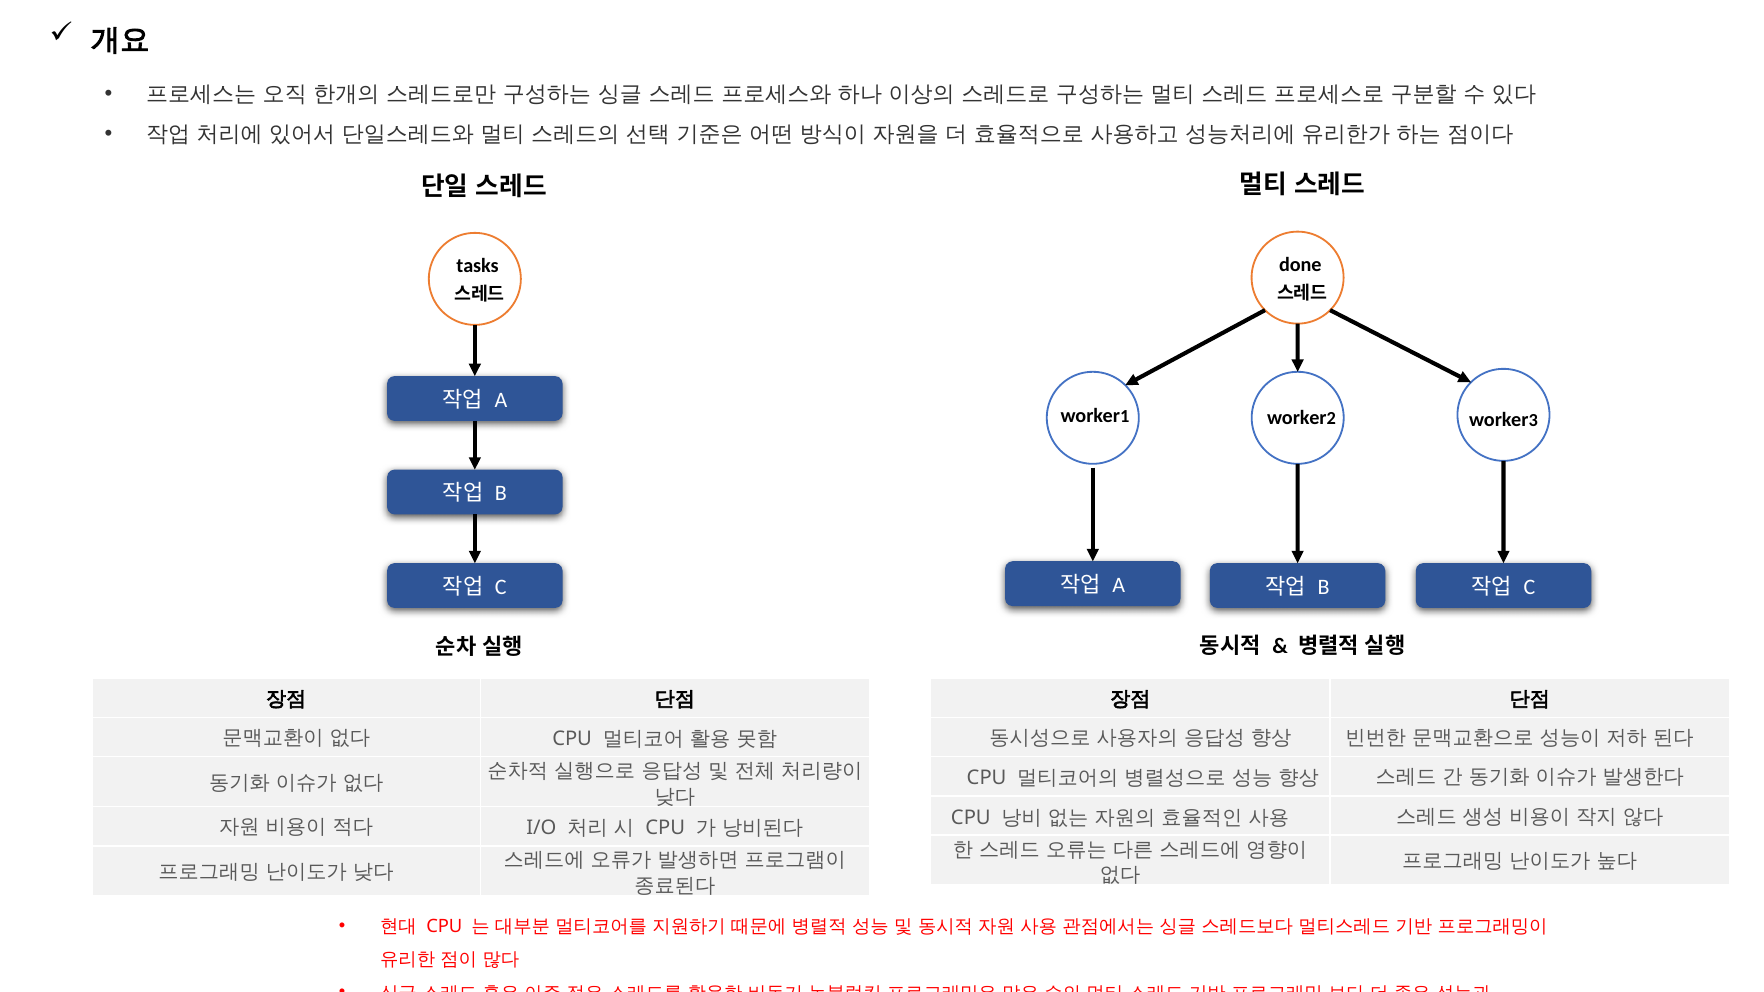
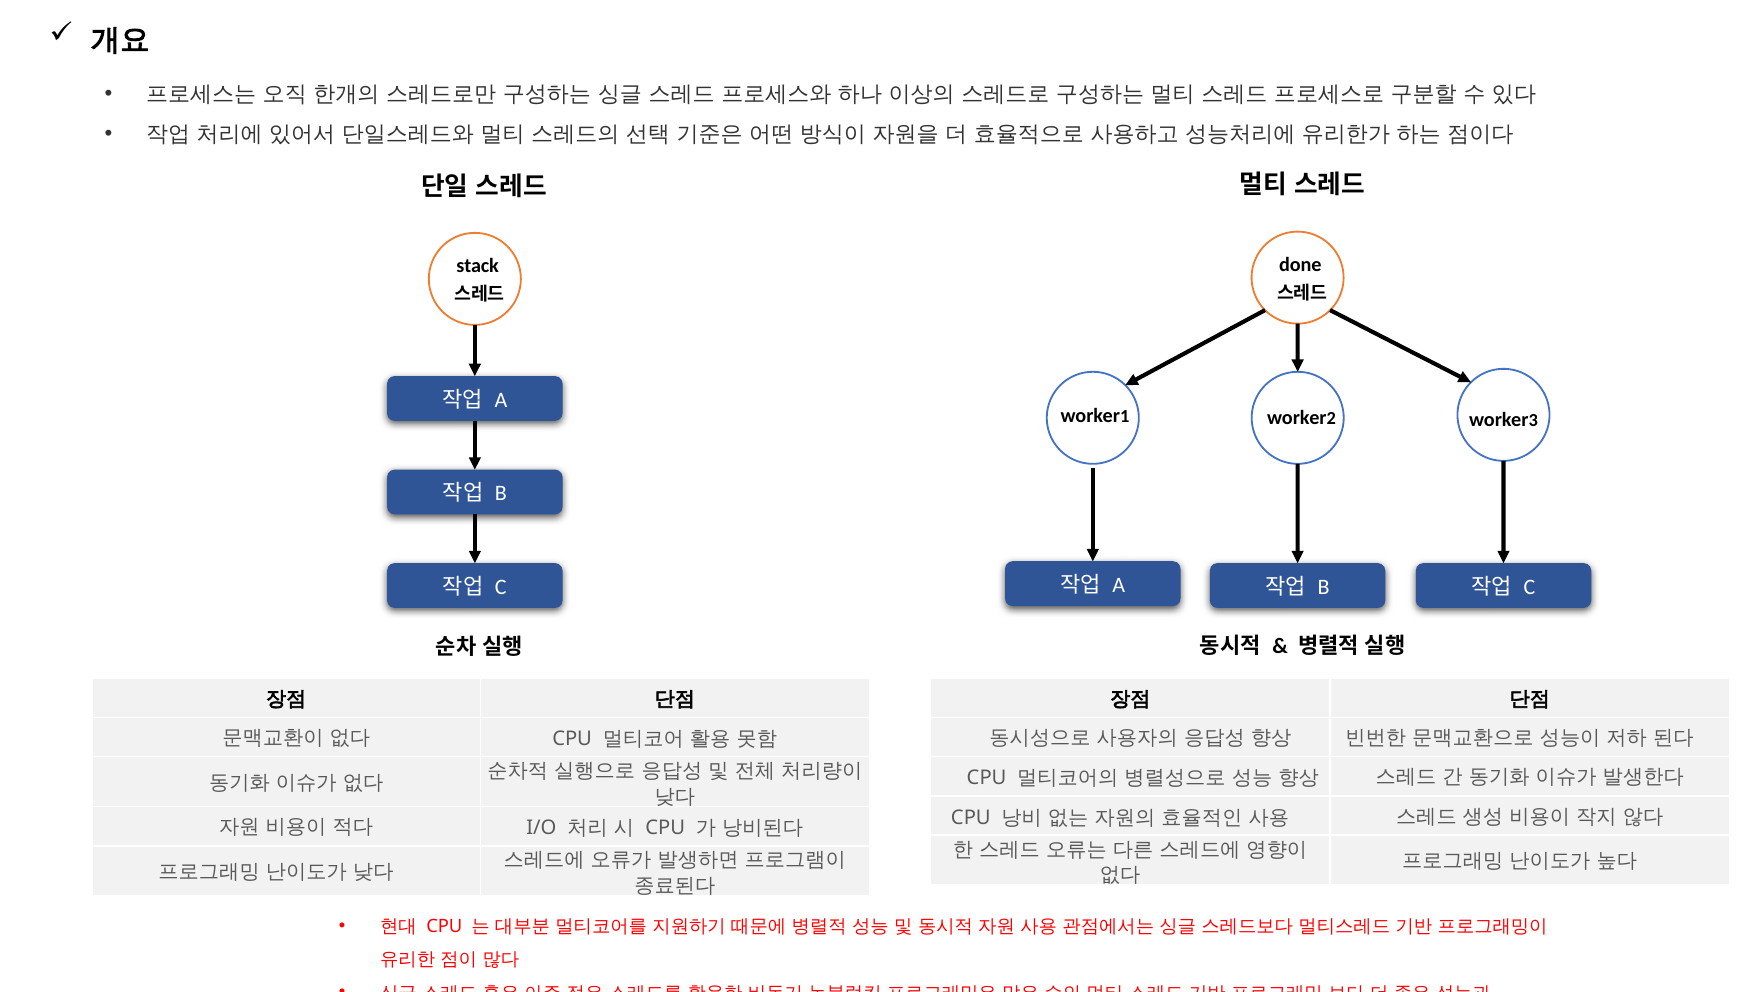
tasks: tasks -> stack (478, 266)
